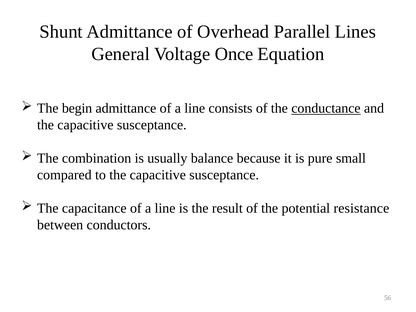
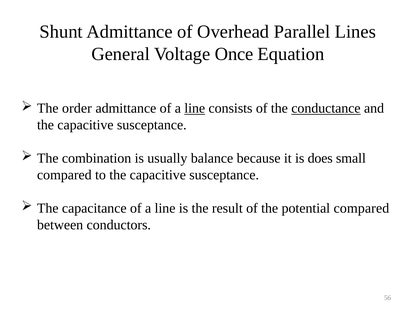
begin: begin -> order (77, 108)
line underline: none -> present (195, 108)
pure: pure -> does (320, 158)
potential resistance: resistance -> compared (361, 208)
